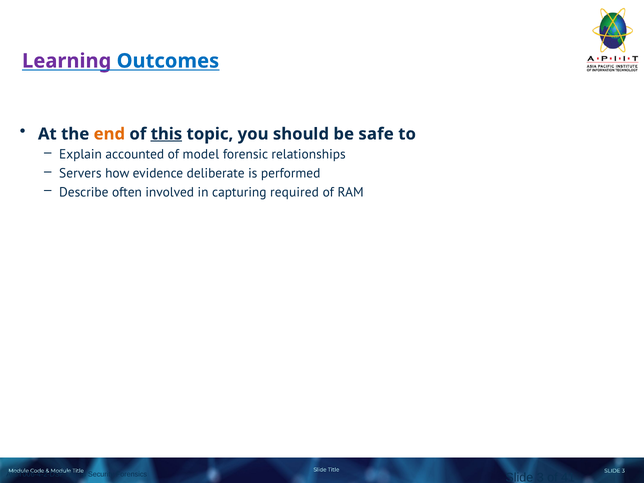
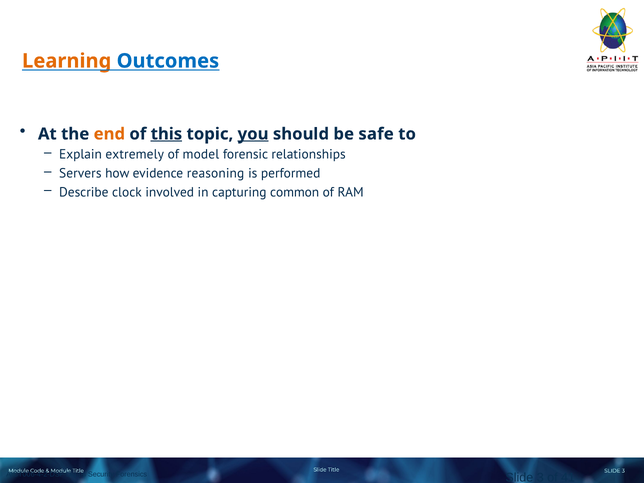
Learning colour: purple -> orange (67, 61)
you underline: none -> present (253, 134)
accounted: accounted -> extremely (135, 155)
deliberate: deliberate -> reasoning (216, 173)
often: often -> clock (127, 192)
required: required -> common (295, 192)
